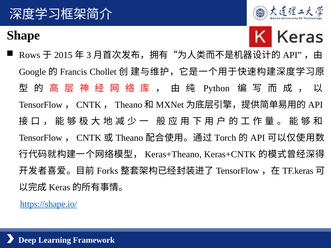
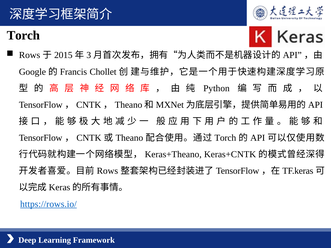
Shape: Shape -> Torch (23, 35)
Forks: Forks -> Rows (107, 171)
https://shape.io/: https://shape.io/ -> https://rows.io/ (48, 204)
